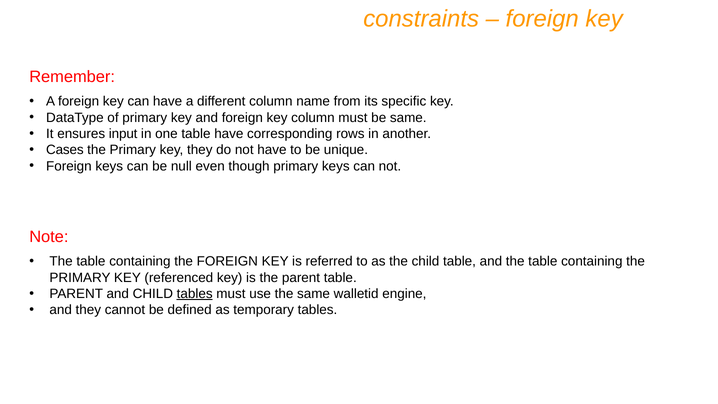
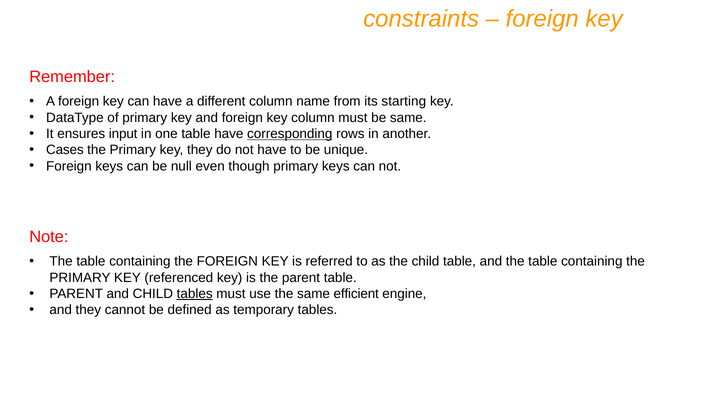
specific: specific -> starting (404, 102)
corresponding underline: none -> present (290, 134)
walletid: walletid -> efficient (356, 294)
